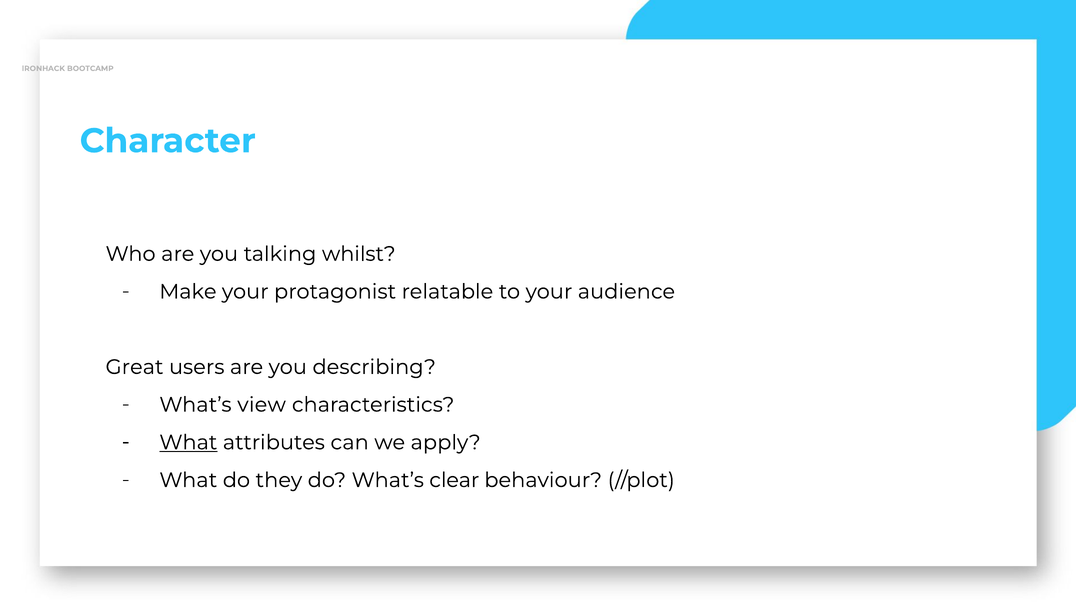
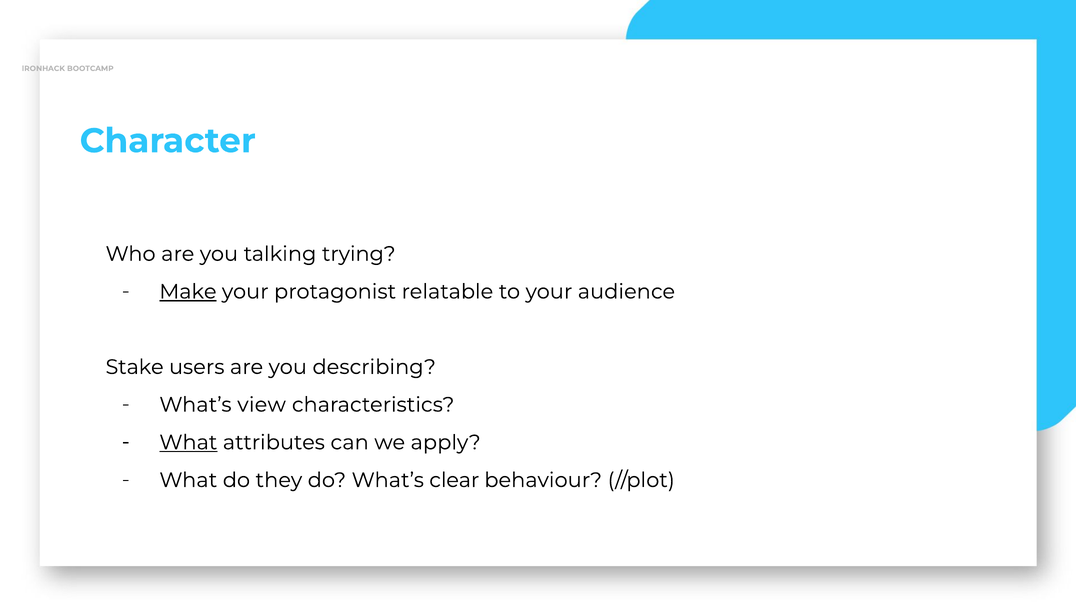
whilst: whilst -> trying (359, 254)
Make underline: none -> present (188, 291)
Great: Great -> Stake (135, 367)
